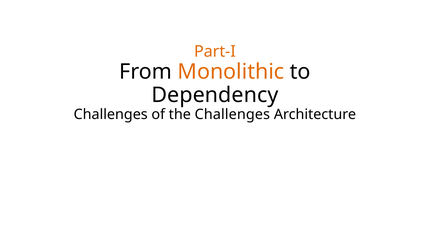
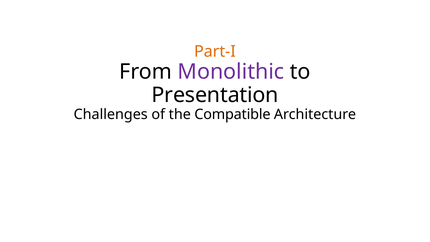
Monolithic colour: orange -> purple (231, 72)
Dependency: Dependency -> Presentation (215, 95)
the Challenges: Challenges -> Compatible (232, 114)
